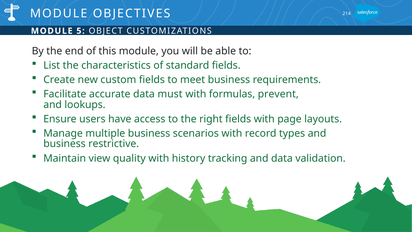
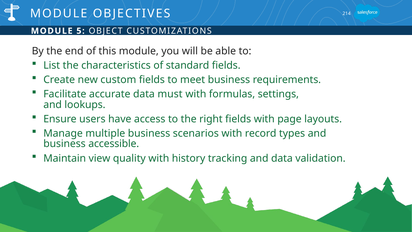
prevent: prevent -> settings (278, 94)
restrictive: restrictive -> accessible (114, 144)
